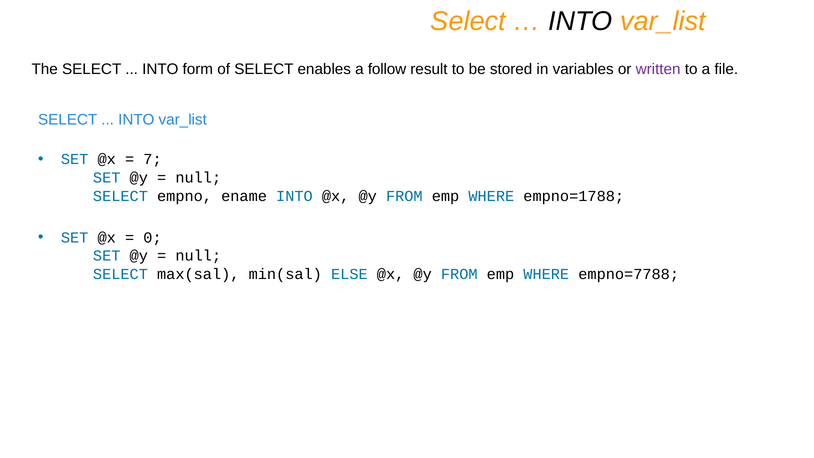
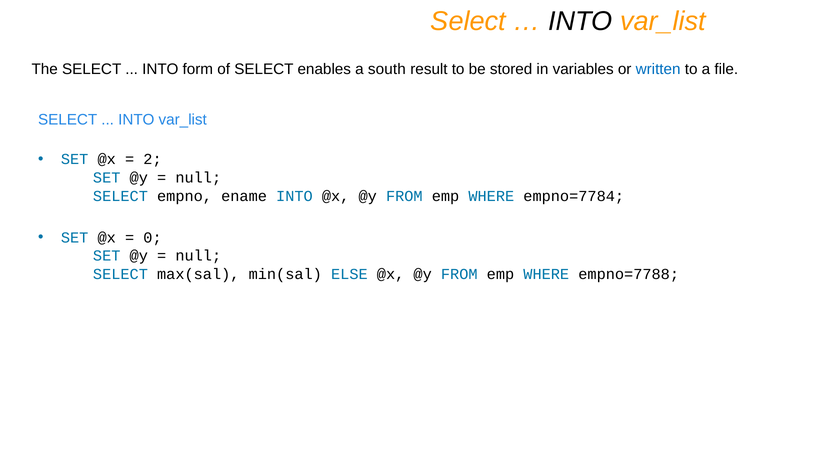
follow: follow -> south (387, 69)
written colour: purple -> blue (658, 69)
7: 7 -> 2 (153, 159)
empno=1788: empno=1788 -> empno=7784 (574, 196)
